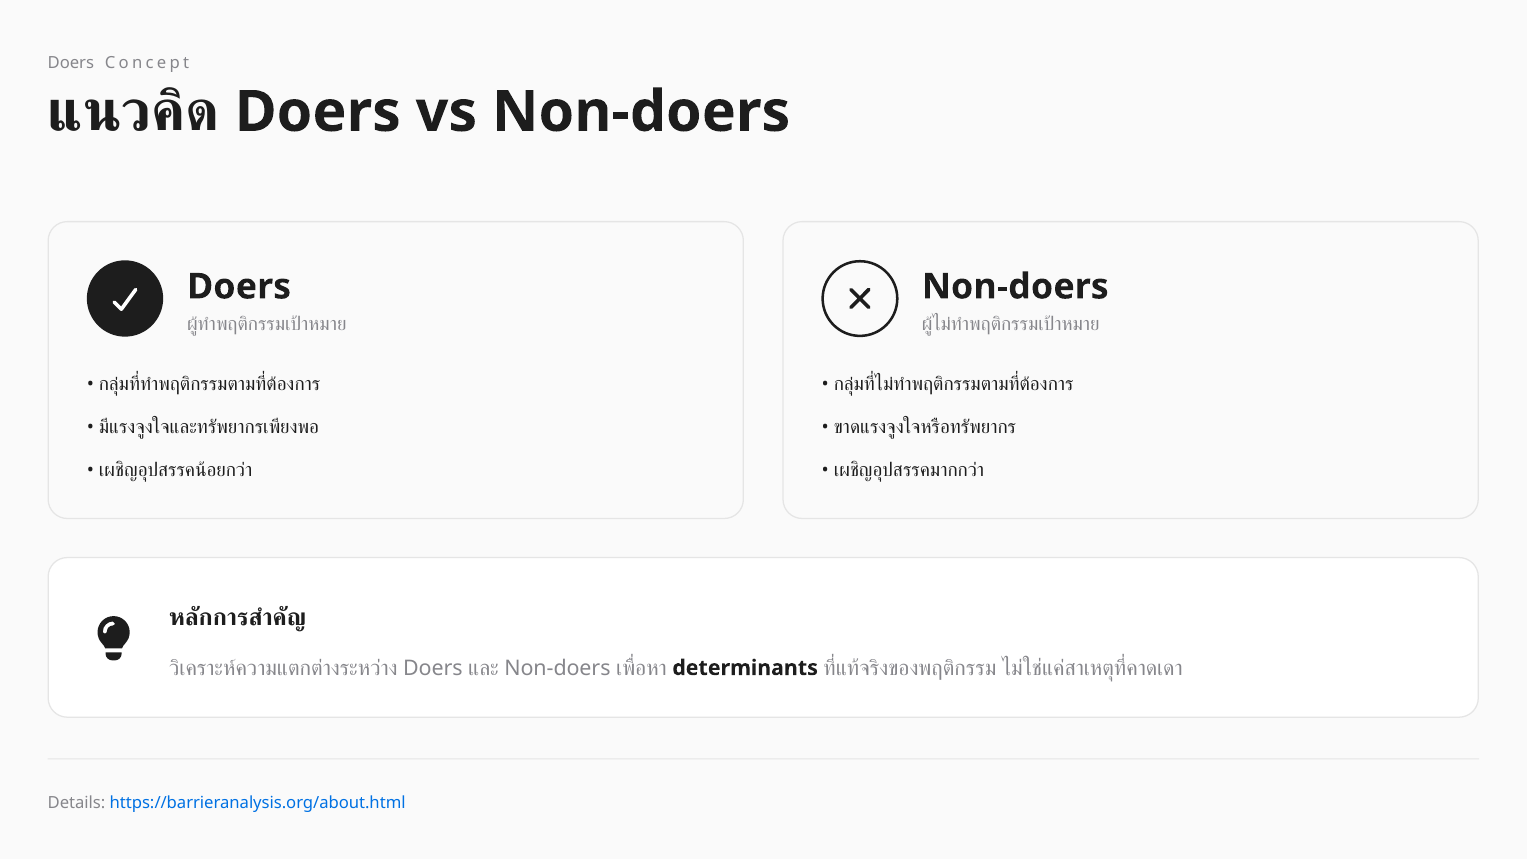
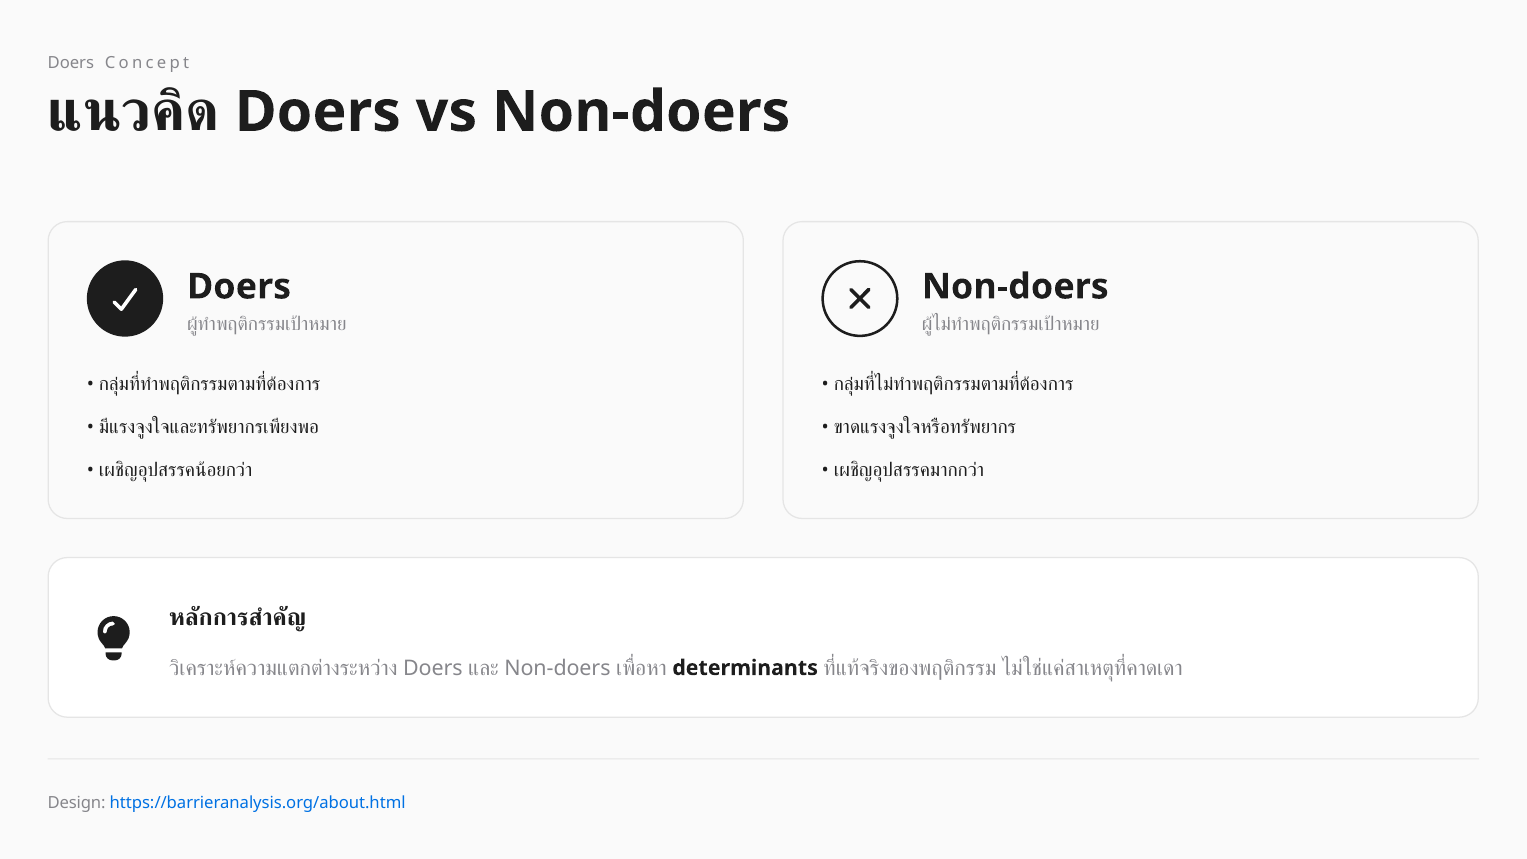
Details: Details -> Design (77, 802)
